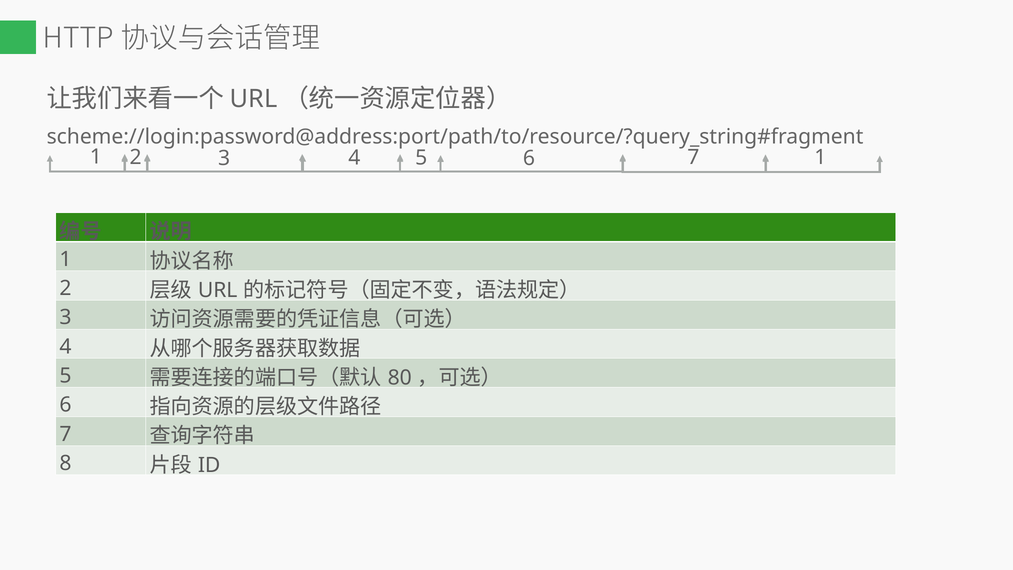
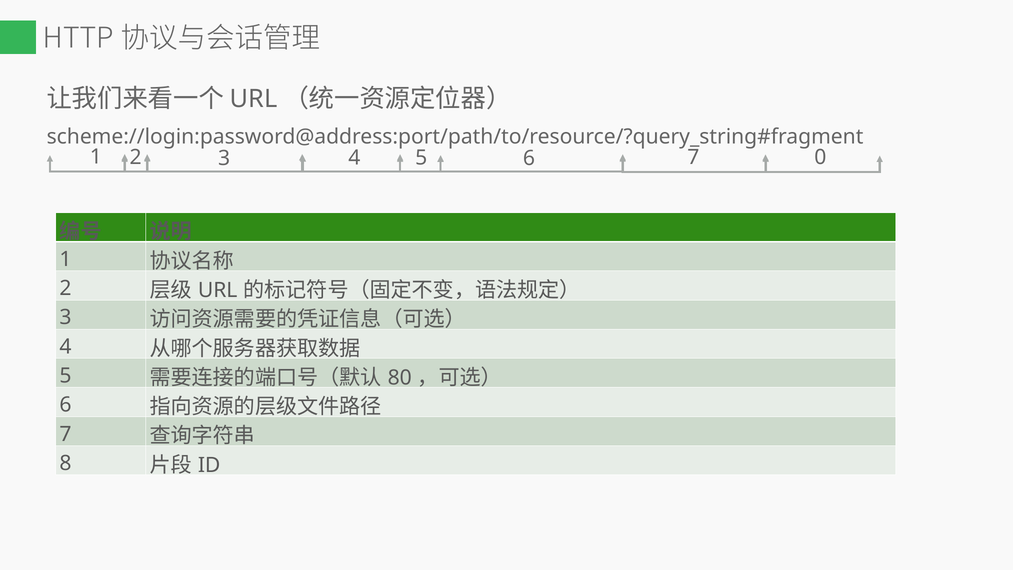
7 1: 1 -> 0 (820, 157)
